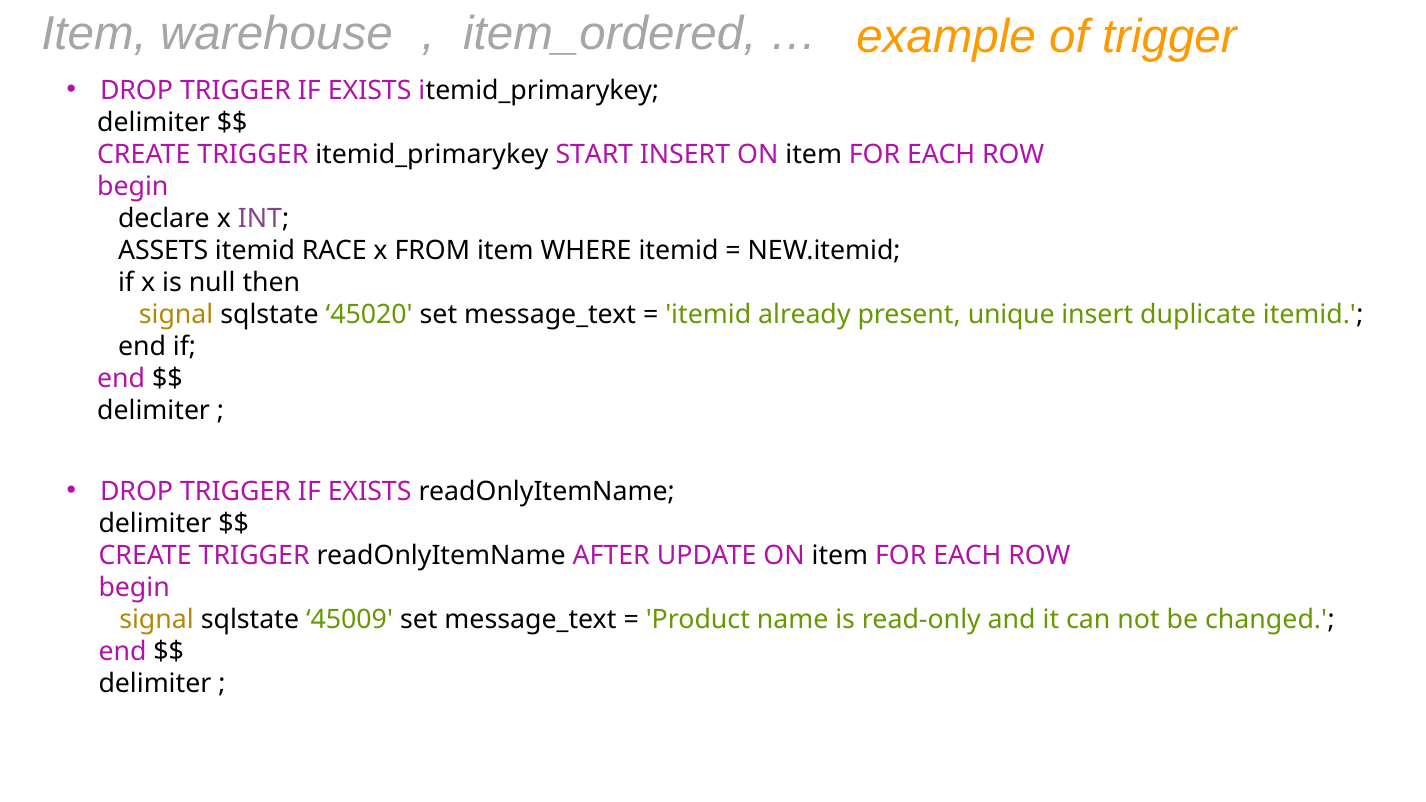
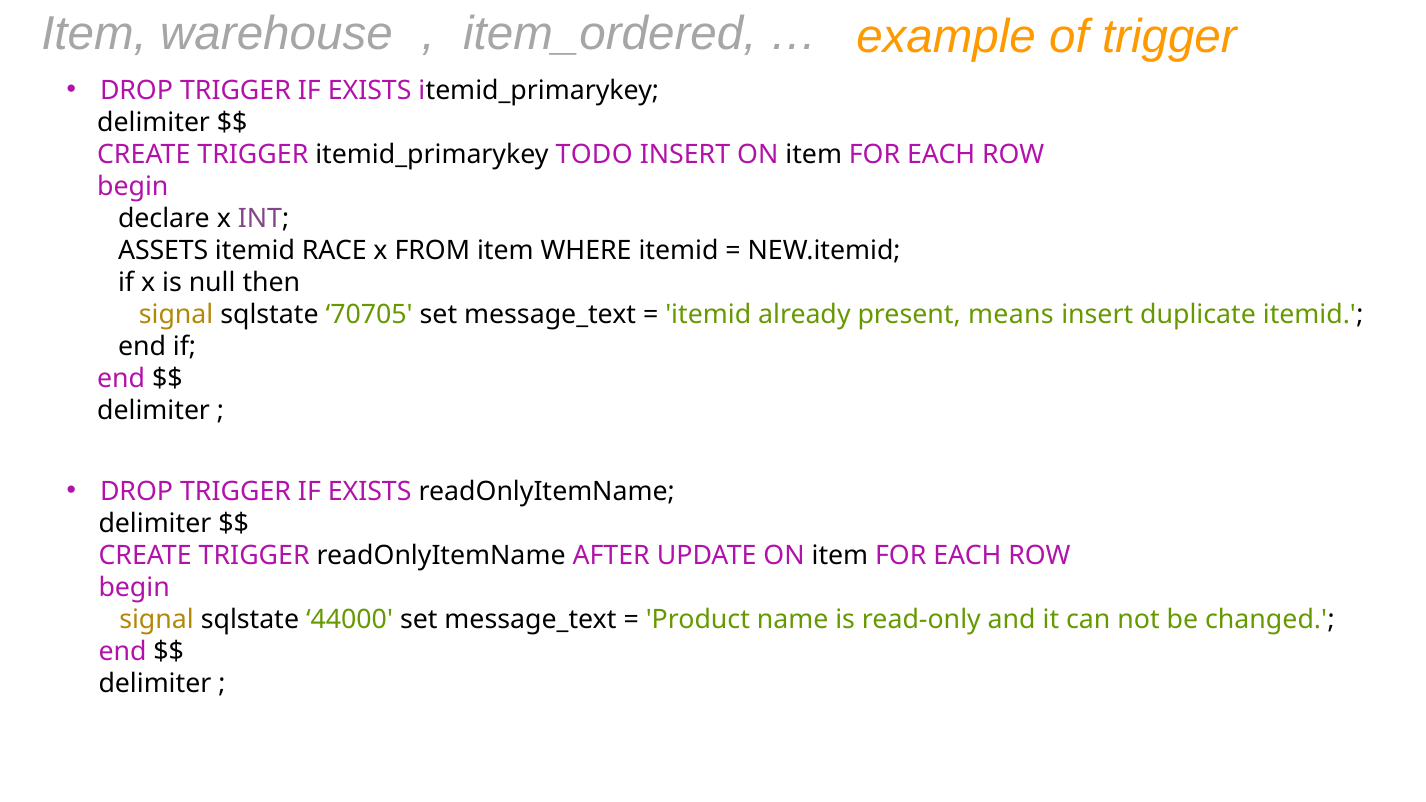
START: START -> TODO (594, 154)
45020: 45020 -> 70705 (369, 315)
unique: unique -> means (1011, 315)
45009: 45009 -> 44000 (350, 620)
